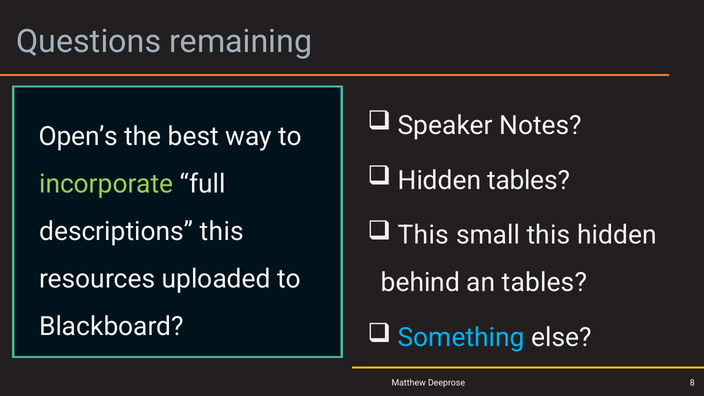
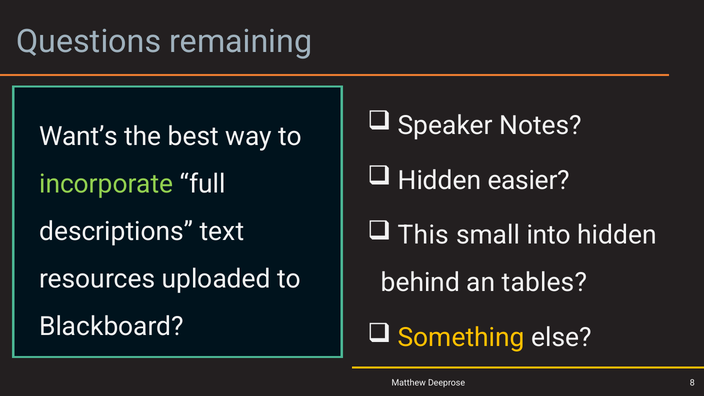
Open’s: Open’s -> Want’s (78, 136)
Hidden tables: tables -> easier (529, 180)
descriptions this: this -> text (222, 232)
small this: this -> into (549, 235)
Something colour: light blue -> yellow (461, 338)
